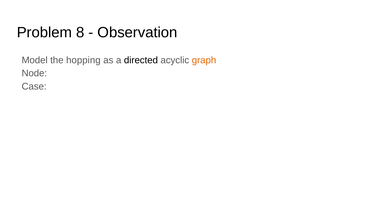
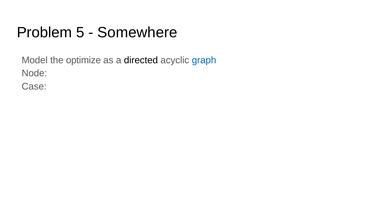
8: 8 -> 5 (80, 32)
Observation: Observation -> Somewhere (137, 32)
hopping: hopping -> optimize (83, 60)
graph colour: orange -> blue (204, 60)
